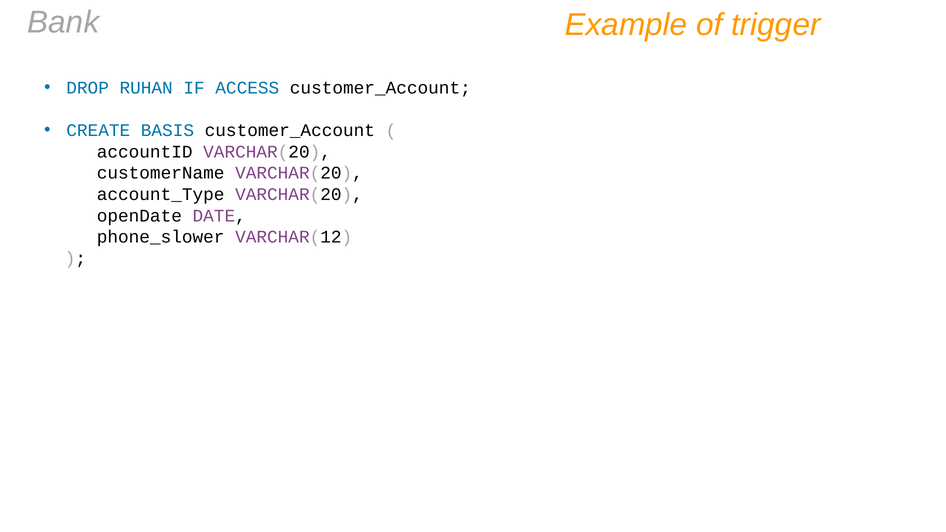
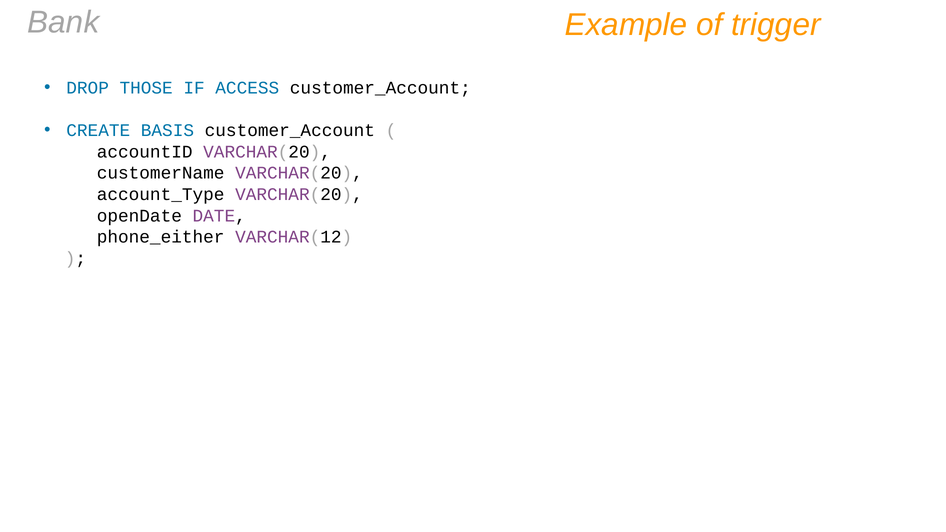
RUHAN: RUHAN -> THOSE (146, 88)
phone_slower: phone_slower -> phone_either (161, 237)
